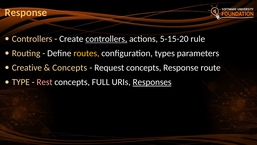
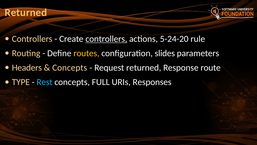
Response: Response -> Returned (26, 12)
5-15-20: 5-15-20 -> 5-24-20 (174, 39)
types: types -> slides (165, 53)
Creative: Creative -> Headers (27, 68)
Request concepts: concepts -> returned (144, 68)
Rest colour: pink -> light blue (45, 82)
Responses underline: present -> none (152, 82)
